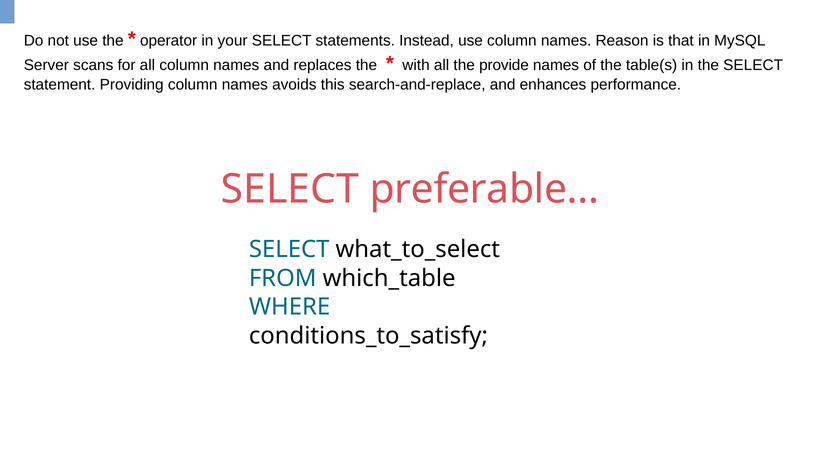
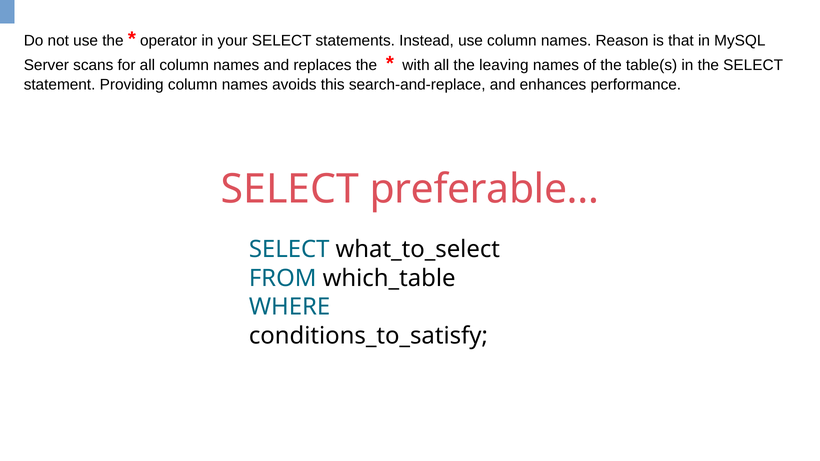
provide: provide -> leaving (504, 65)
